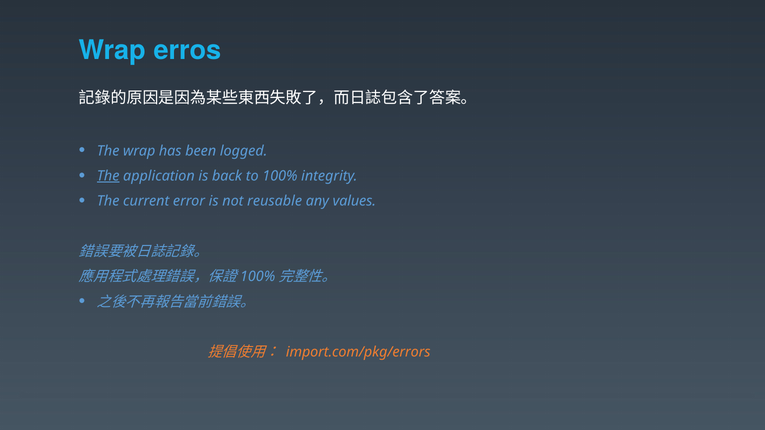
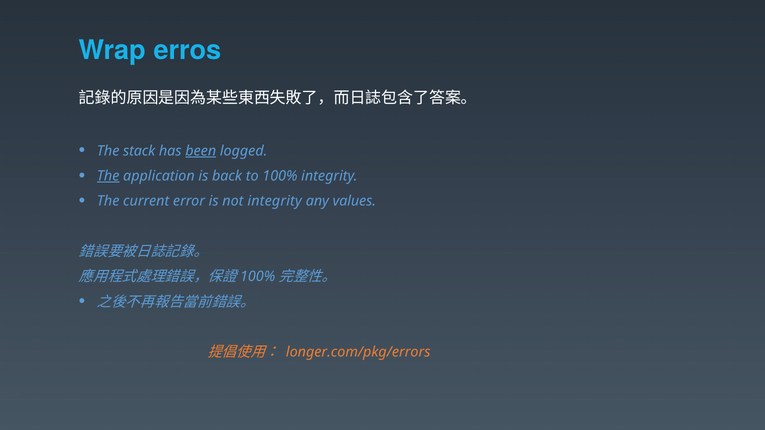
The wrap: wrap -> stack (139, 151)
been underline: none -> present (201, 151)
not reusable: reusable -> integrity (275, 201)
import.com/pkg/errors: import.com/pkg/errors -> longer.com/pkg/errors (358, 352)
